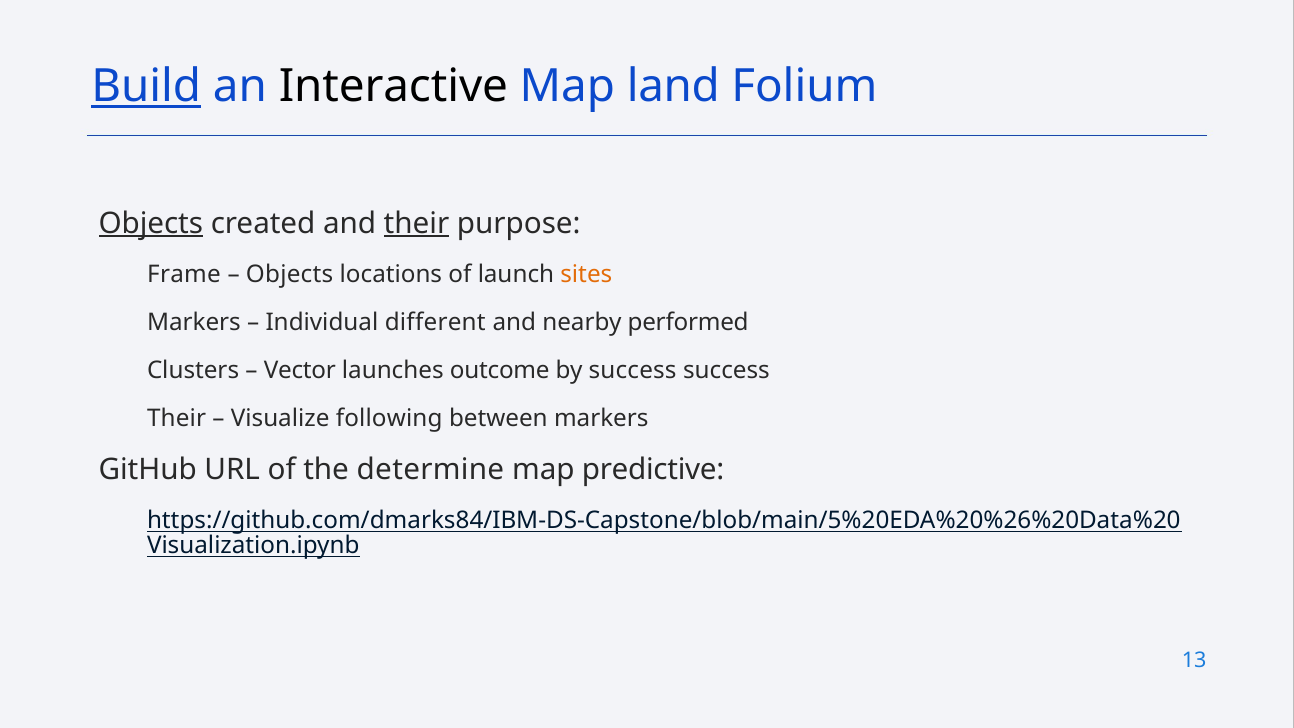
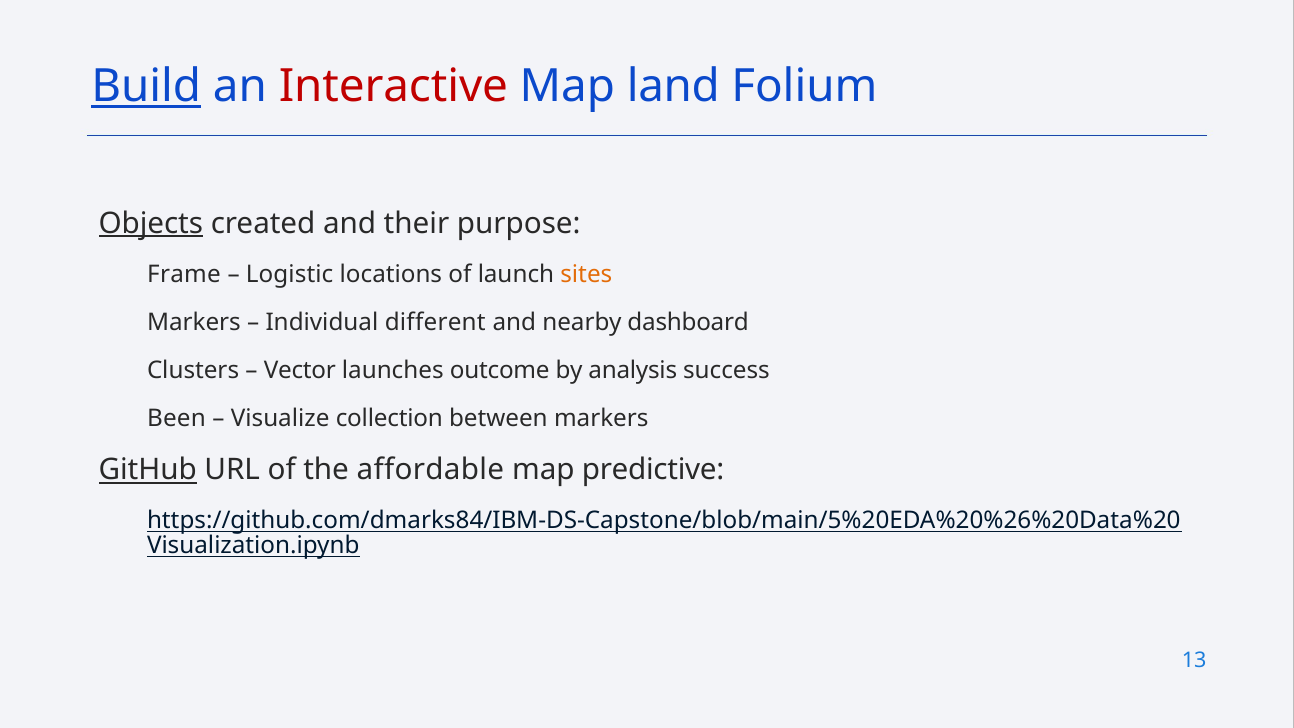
Interactive colour: black -> red (393, 86)
their underline: present -> none (417, 224)
Objects: Objects -> Logistic (290, 274)
performed: performed -> dashboard (688, 322)
by success: success -> analysis (633, 370)
Their: Their -> Been (176, 418)
following: following -> collection (389, 418)
GitHub underline: none -> present (148, 470)
determine: determine -> affordable (430, 470)
